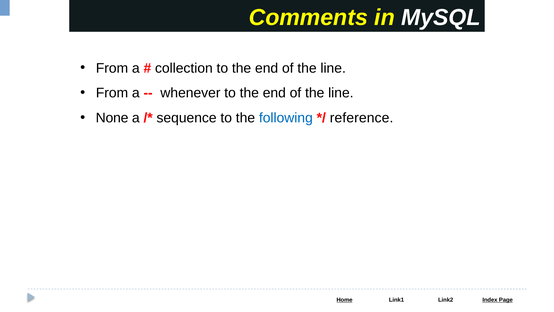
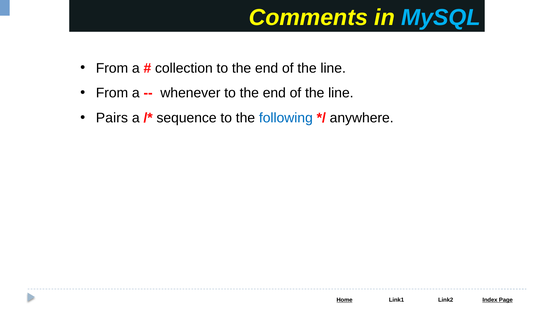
MySQL colour: white -> light blue (441, 18)
None: None -> Pairs (112, 118)
reference: reference -> anywhere (362, 118)
